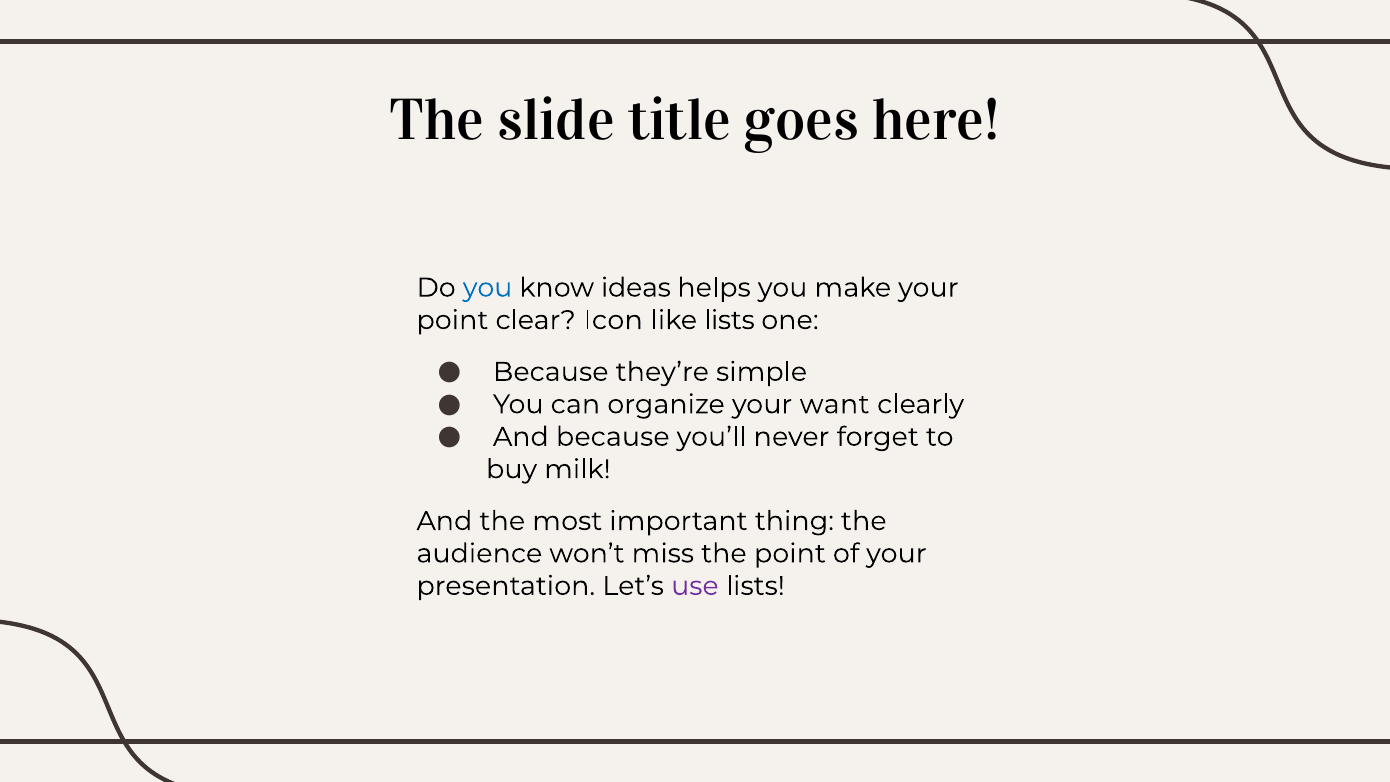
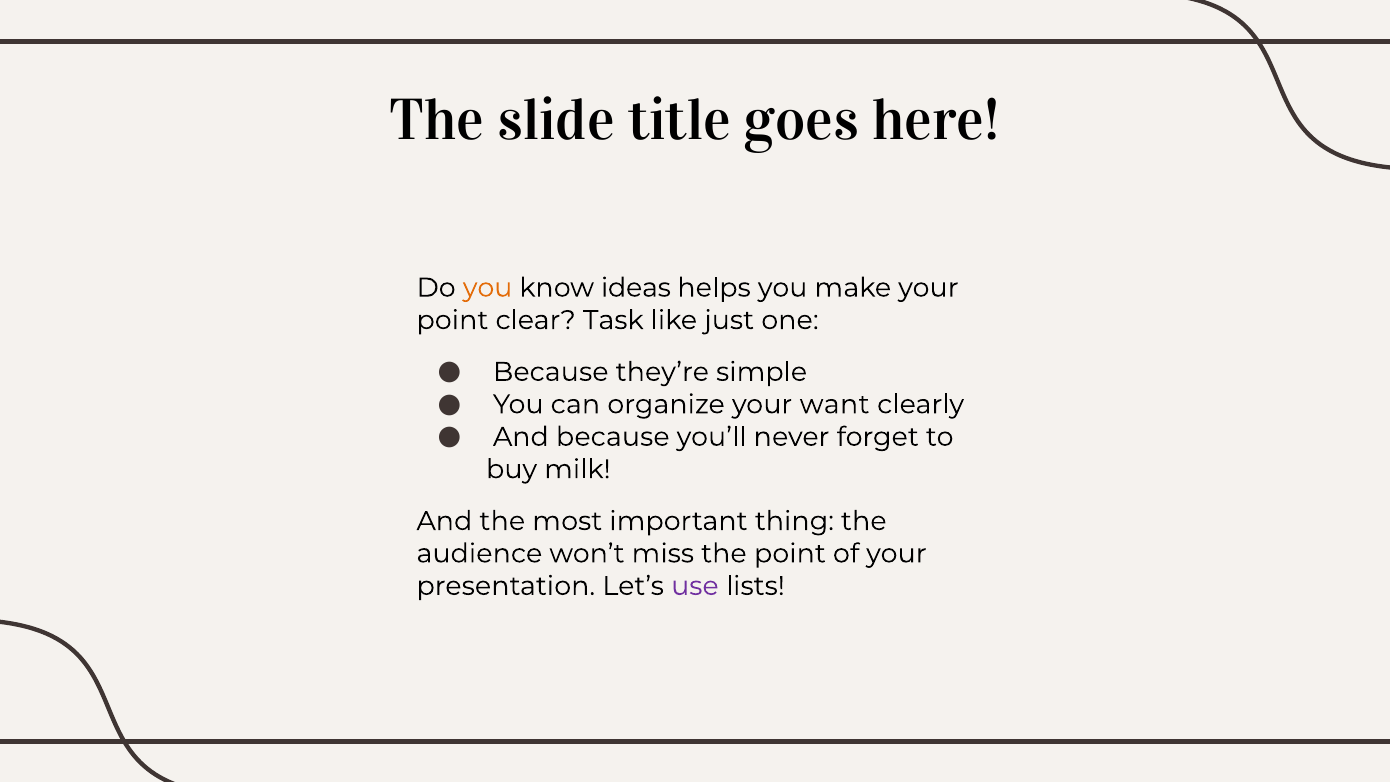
you colour: blue -> orange (488, 288)
Icon: Icon -> Task (613, 320)
like lists: lists -> just (729, 320)
